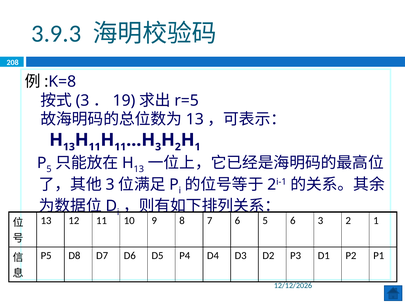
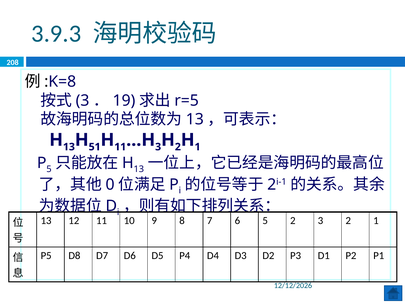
11: 11 -> 51 (95, 147)
3: 3 -> 0 (110, 184)
5 6: 6 -> 2 (293, 220)
